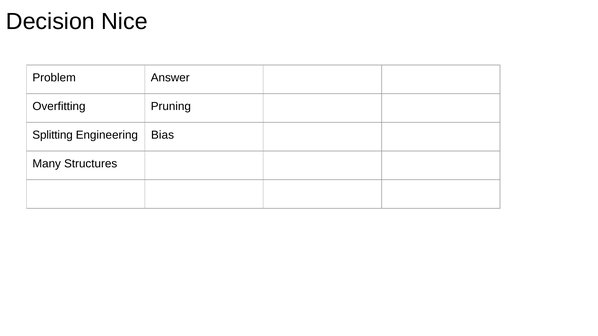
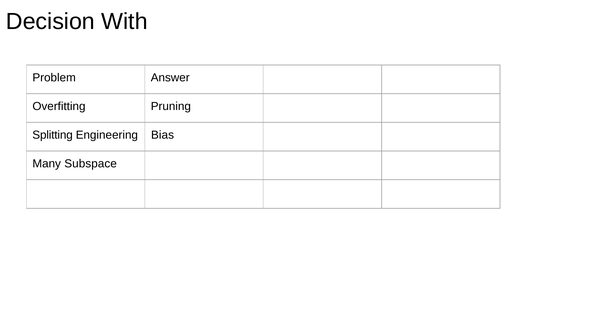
Nice: Nice -> With (124, 22)
Structures: Structures -> Subspace (91, 164)
